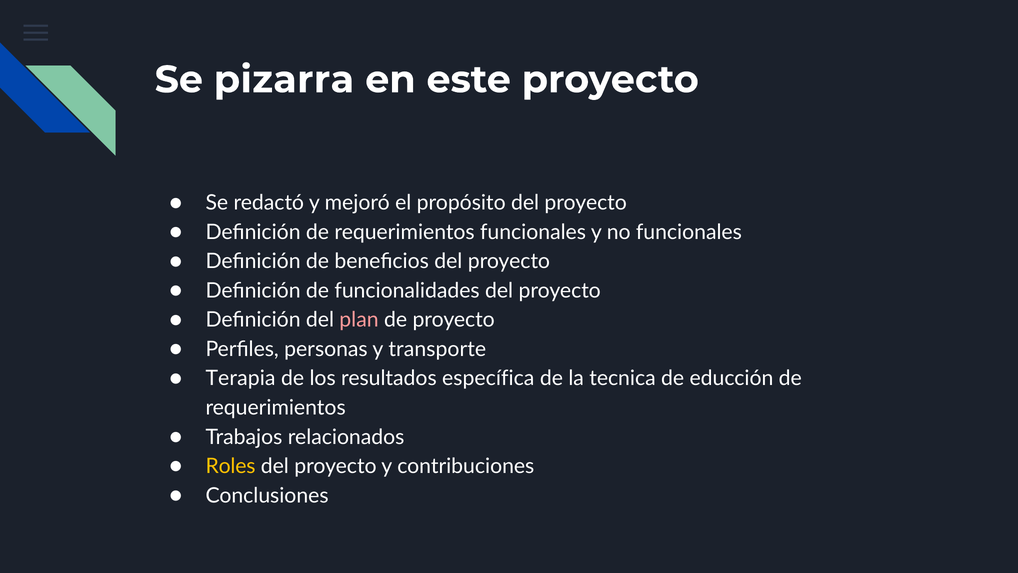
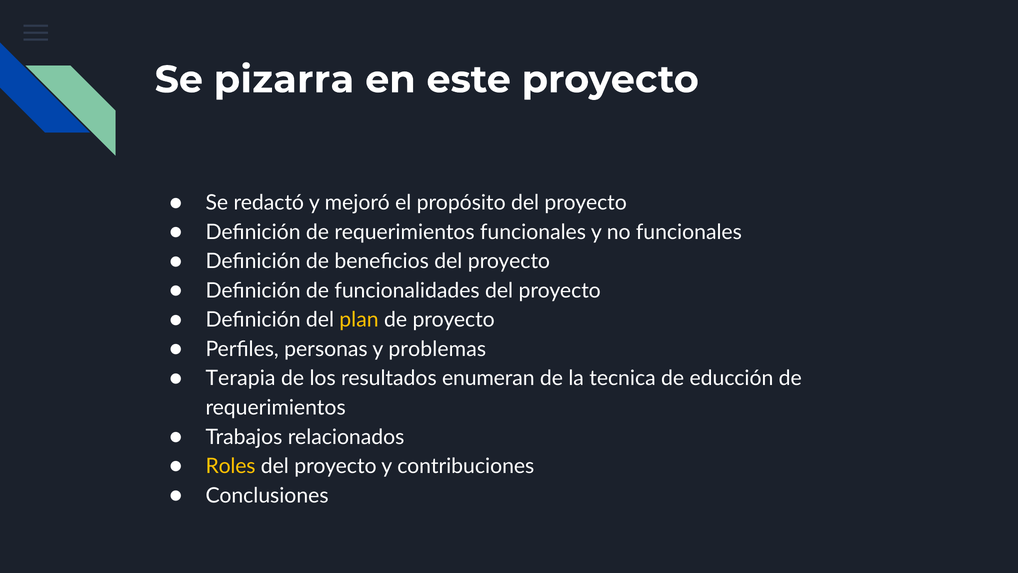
plan colour: pink -> yellow (359, 320)
transporte: transporte -> problemas (437, 349)
específica: específica -> enumeran (488, 378)
